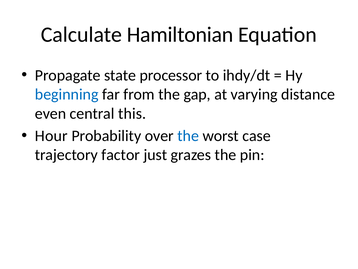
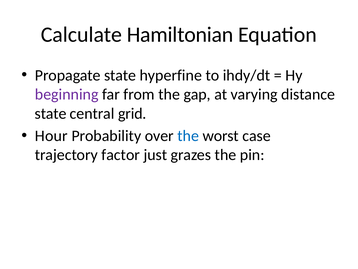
processor: processor -> hyperfine (171, 75)
beginning colour: blue -> purple (67, 94)
even: even -> state (51, 113)
this: this -> grid (132, 113)
